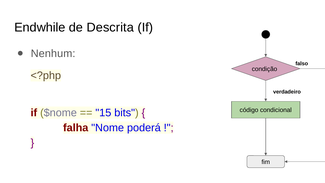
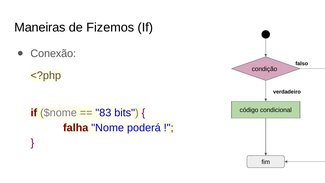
Endwhile: Endwhile -> Maneiras (40, 28)
Descrita: Descrita -> Fizemos (110, 28)
Nenhum: Nenhum -> Conexão (53, 53)
15: 15 -> 83 (103, 113)
